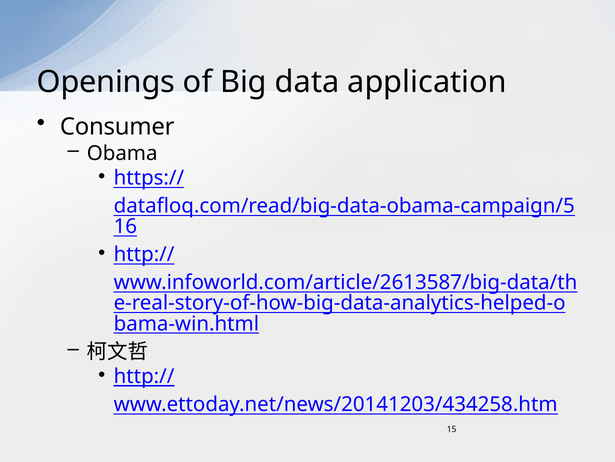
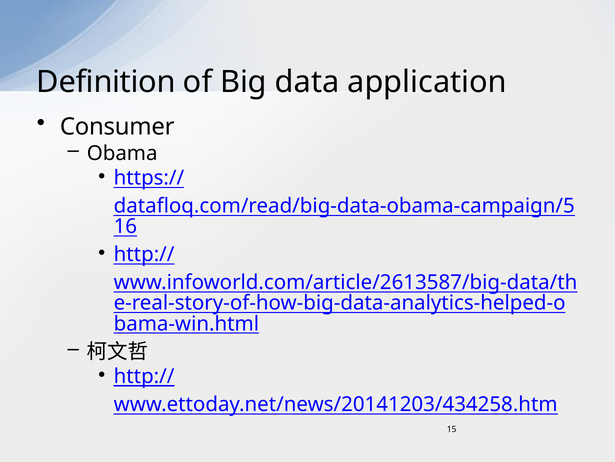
Openings: Openings -> Definition (106, 82)
